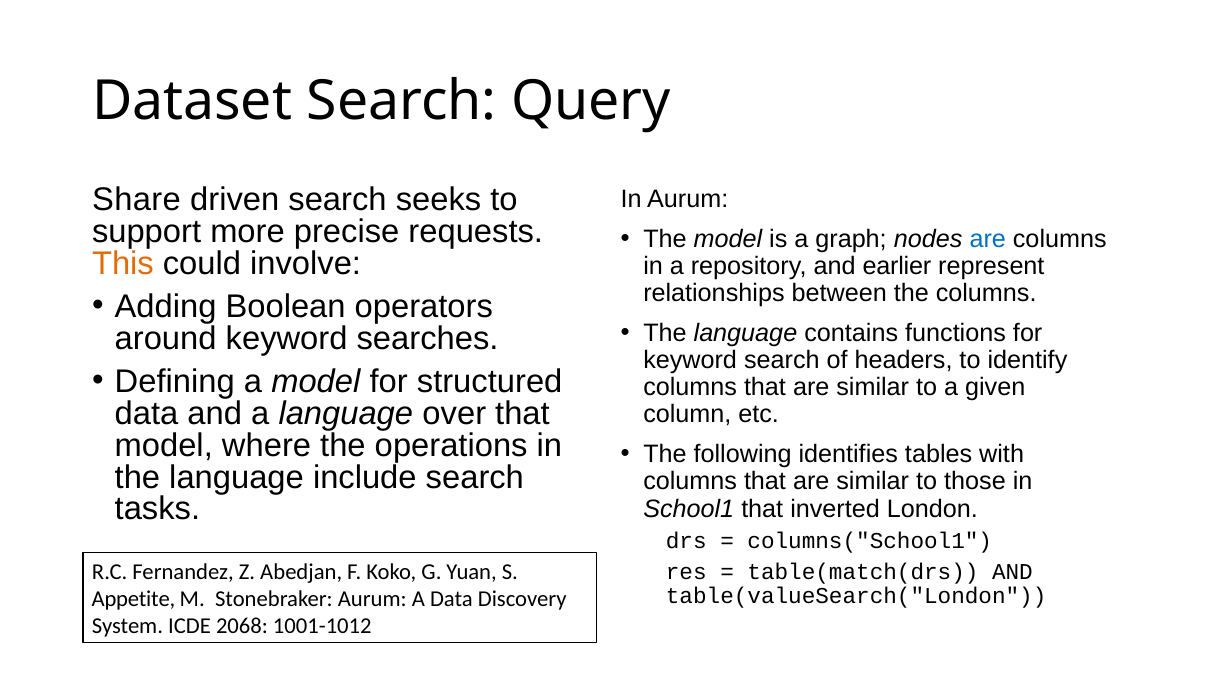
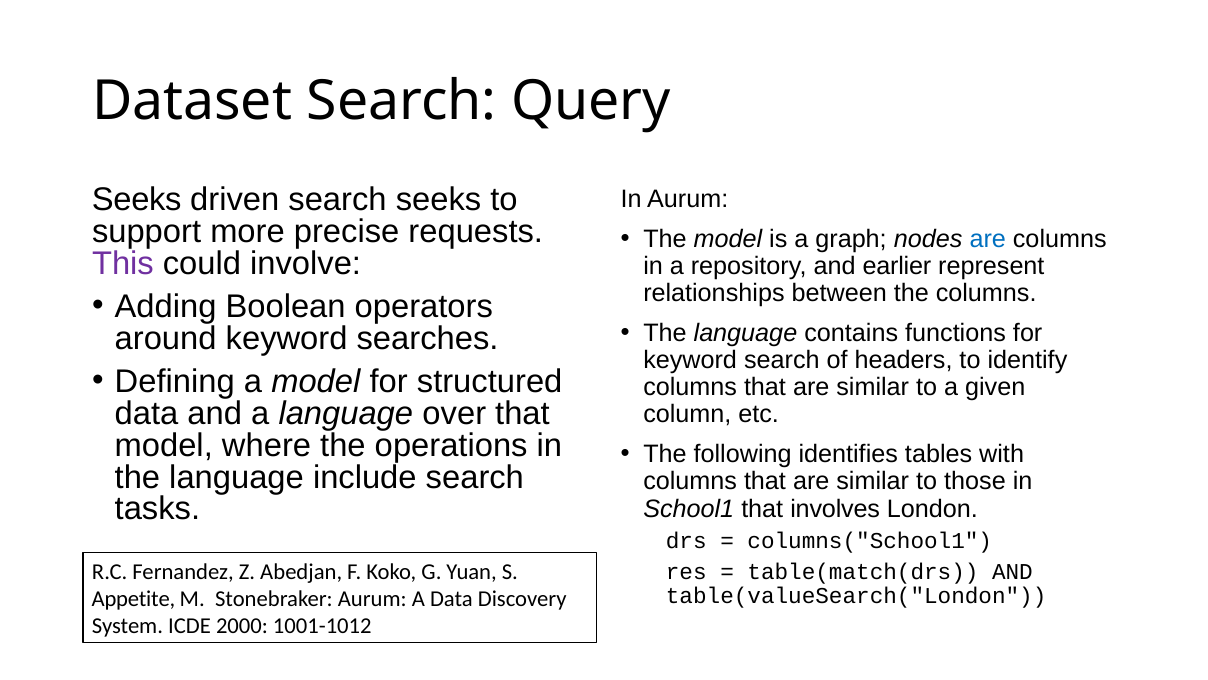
Share: Share -> Seeks (137, 200)
This colour: orange -> purple (123, 264)
inverted: inverted -> involves (835, 508)
2068: 2068 -> 2000 (242, 626)
